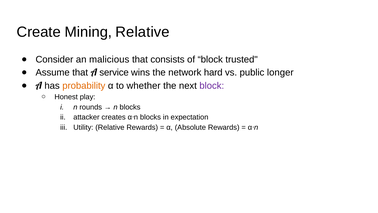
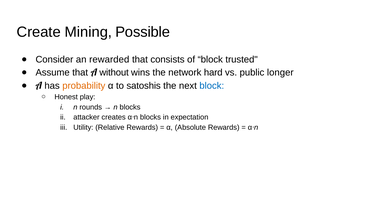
Mining Relative: Relative -> Possible (143, 32)
malicious: malicious -> rewarded (109, 59)
service: service -> without (114, 72)
whether: whether -> satoshis (144, 86)
block colour: purple -> blue (212, 86)
